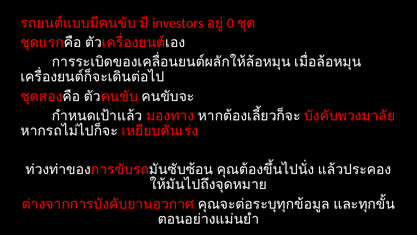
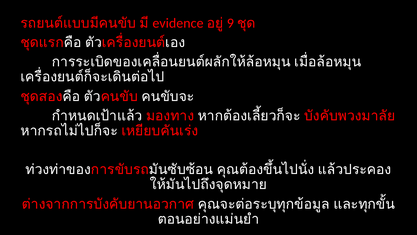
investors: investors -> evidence (178, 23)
0: 0 -> 9 (230, 23)
